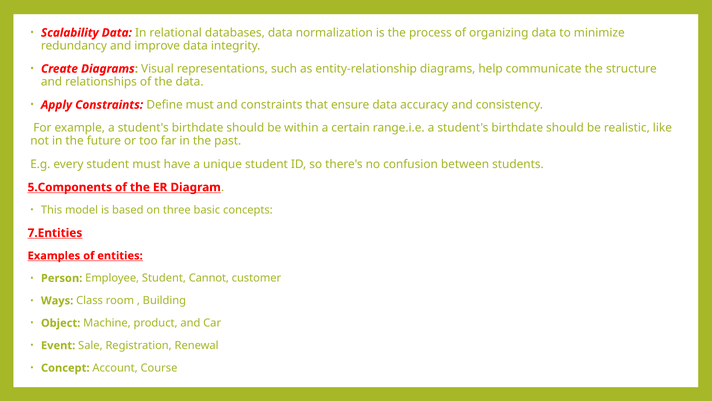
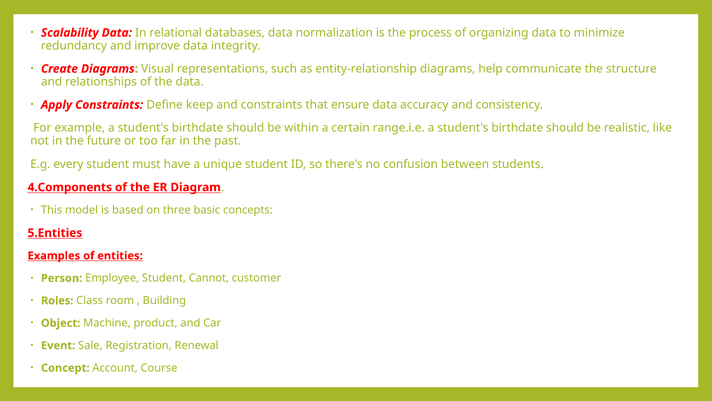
Define must: must -> keep (200, 105)
5.Components: 5.Components -> 4.Components (70, 187)
7.Entities: 7.Entities -> 5.Entities (55, 233)
Ways: Ways -> Roles (57, 300)
